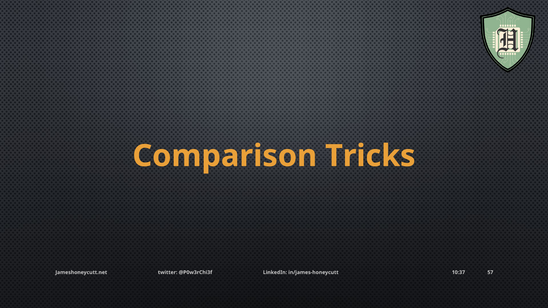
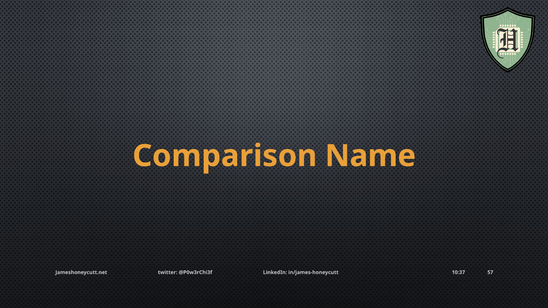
Tricks: Tricks -> Name (370, 156)
